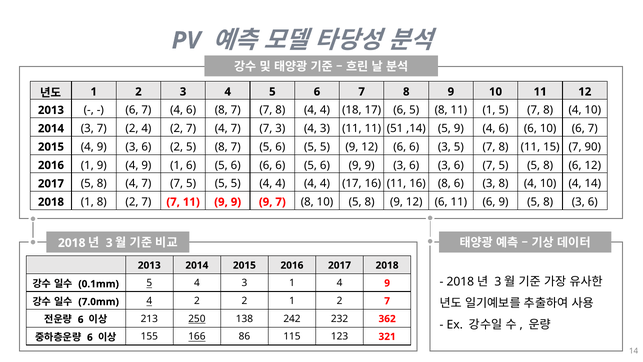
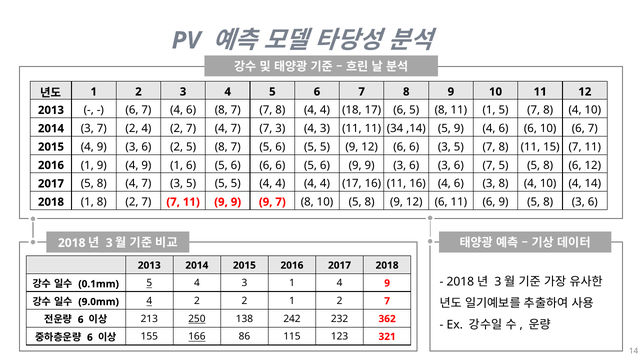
51: 51 -> 34 (395, 128)
15 7 90: 90 -> 11 (593, 147)
8 4 7 7: 7 -> 3 (177, 183)
16 8: 8 -> 4 (444, 183)
7.0mm: 7.0mm -> 9.0mm (99, 302)
